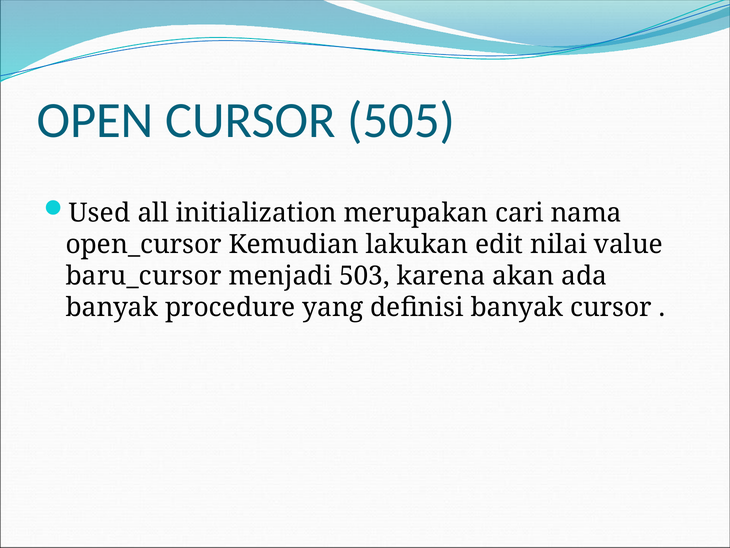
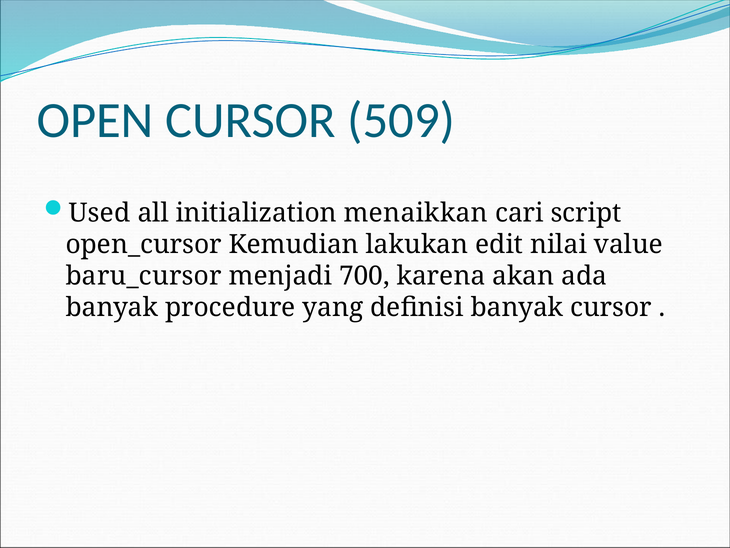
505: 505 -> 509 (401, 121)
merupakan: merupakan -> menaikkan (416, 213)
nama: nama -> script (586, 213)
503: 503 -> 700 (364, 276)
